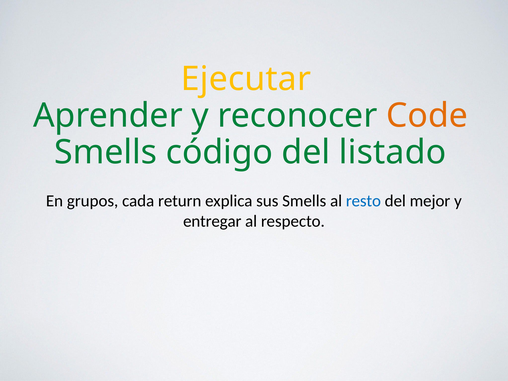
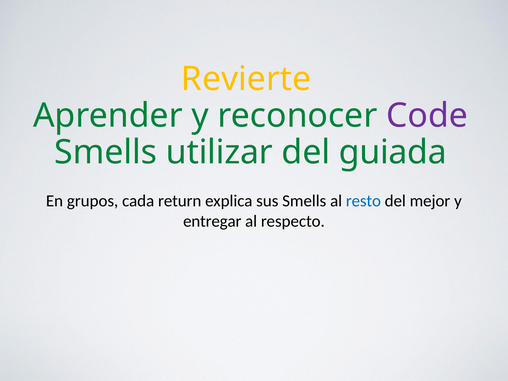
Ejecutar: Ejecutar -> Revierte (246, 79)
Code colour: orange -> purple (427, 116)
código: código -> utilizar (219, 152)
listado: listado -> guiada (393, 152)
